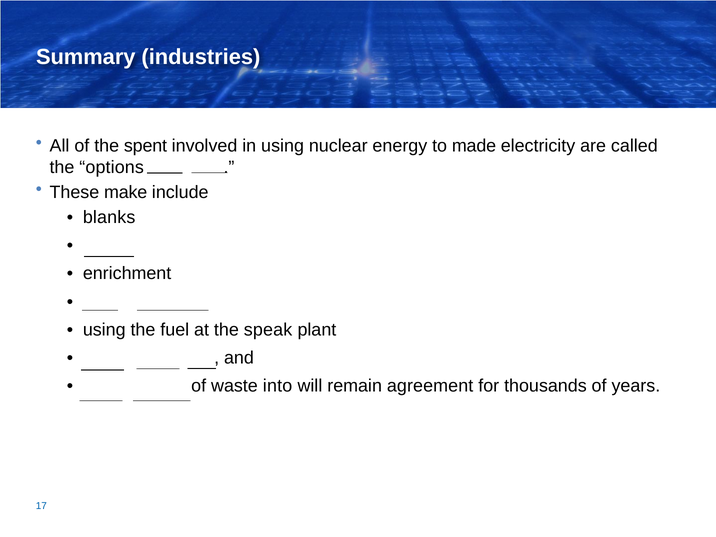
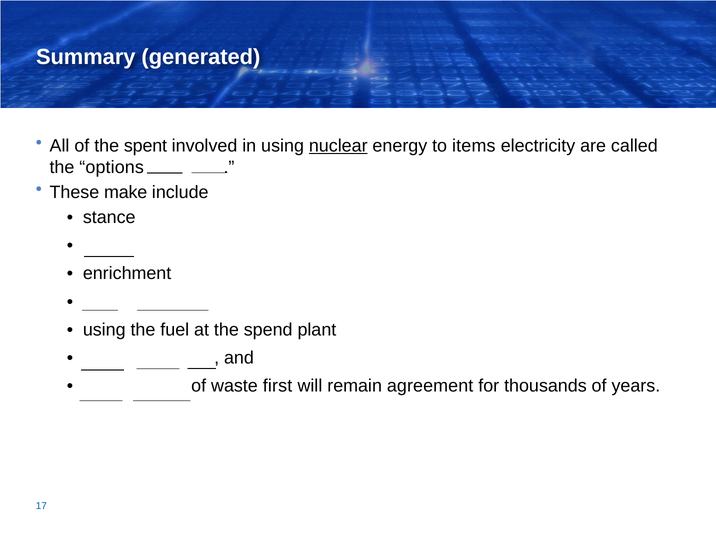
industries: industries -> generated (201, 57)
nuclear underline: none -> present (338, 146)
made: made -> items (474, 146)
blanks: blanks -> stance (109, 217)
speak: speak -> spend (268, 330)
into: into -> first (278, 386)
